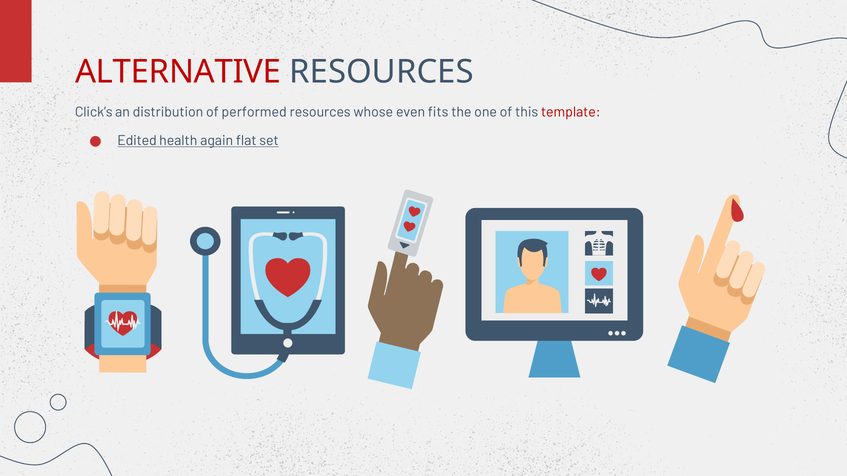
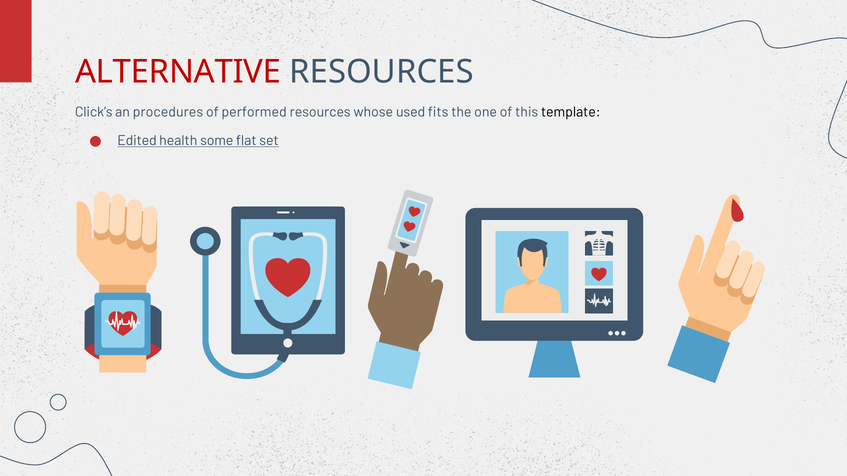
distribution: distribution -> procedures (168, 112)
even: even -> used (411, 112)
template colour: red -> black (571, 112)
again: again -> some (217, 141)
